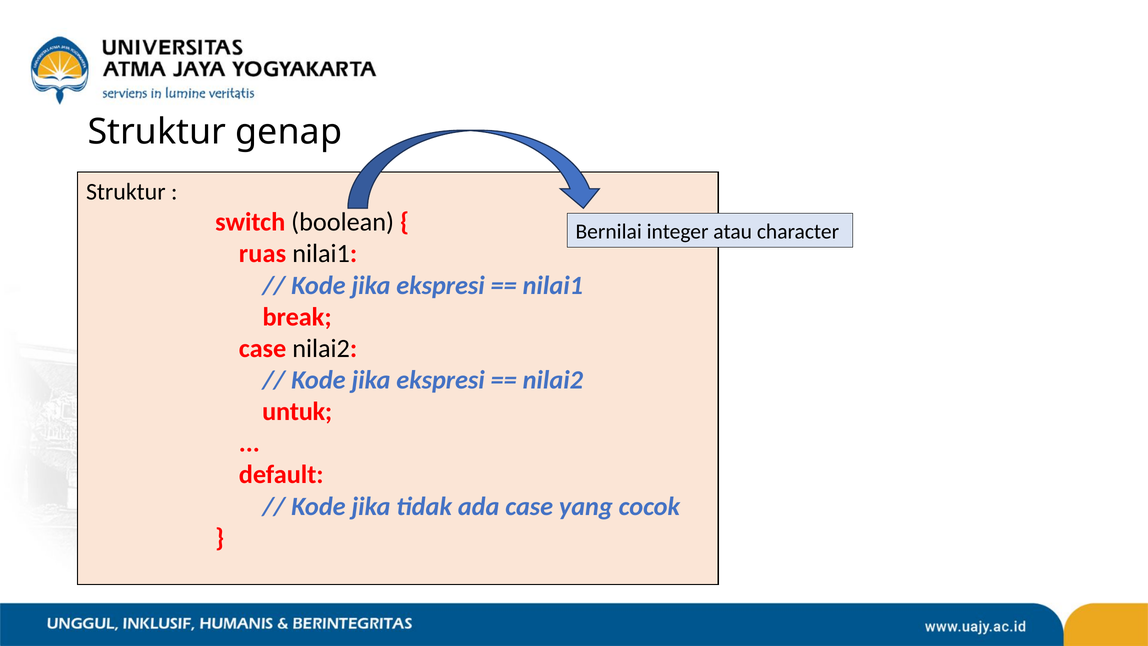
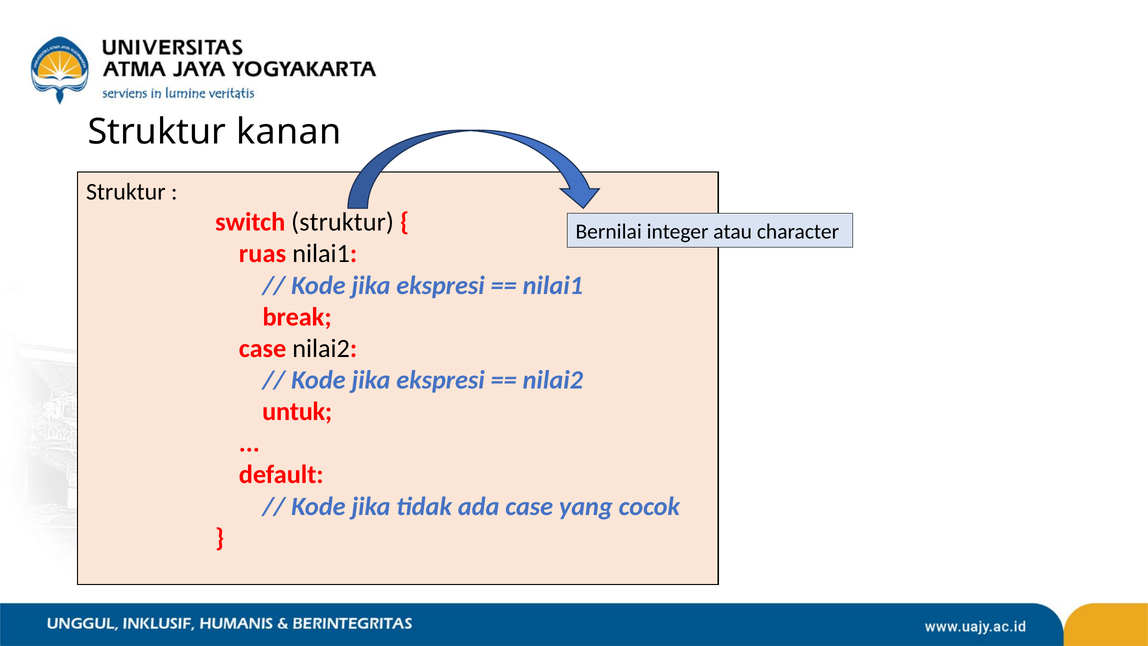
genap: genap -> kanan (289, 132)
switch boolean: boolean -> struktur (343, 222)
